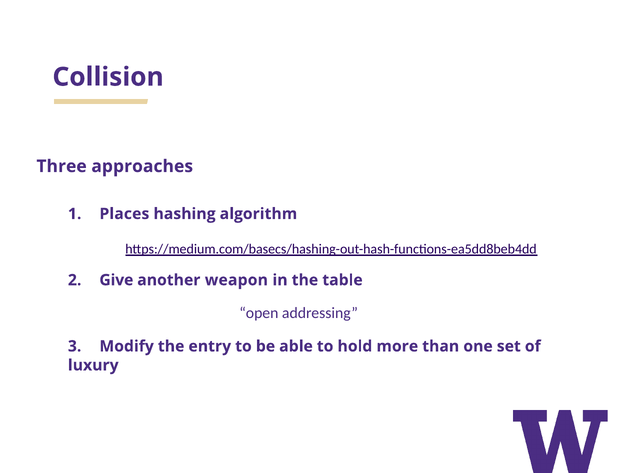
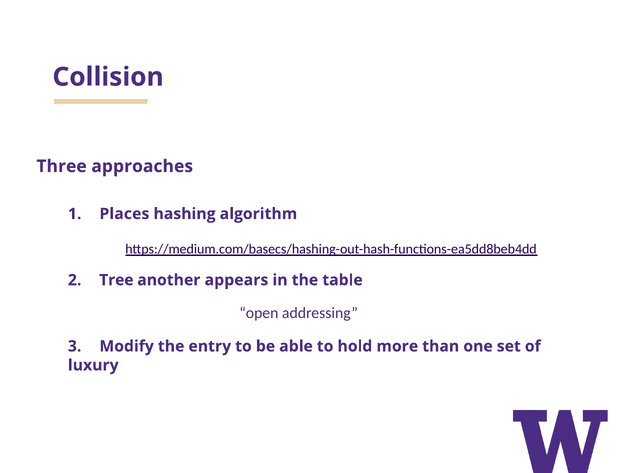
Give: Give -> Tree (116, 280)
weapon: weapon -> appears (236, 280)
